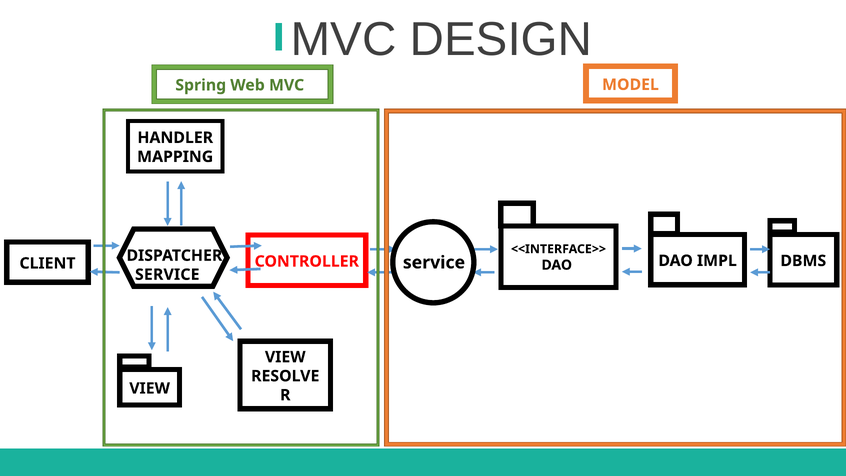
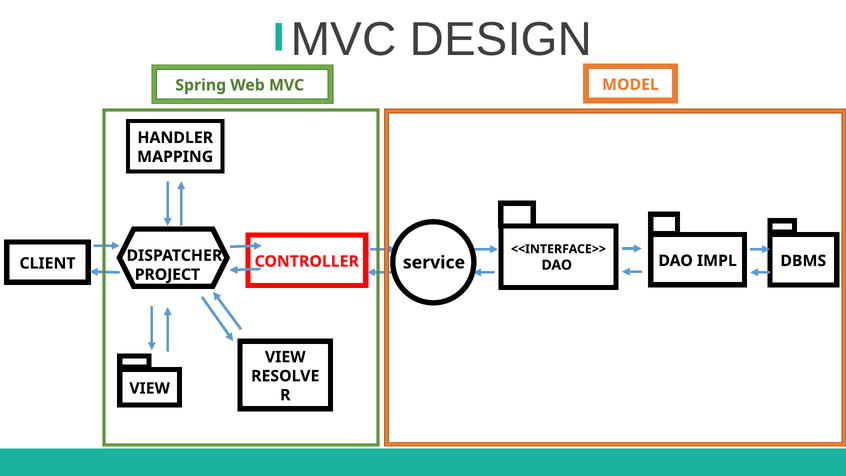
SERVICE: SERVICE -> PROJECT (167, 275)
